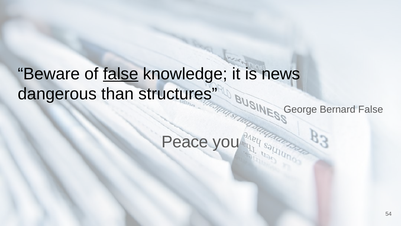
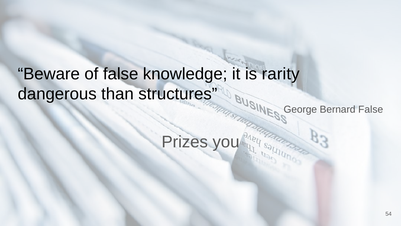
false underline: present -> none (121, 74)
news: news -> rarity (281, 74)
Peace: Peace -> Prizes (185, 142)
